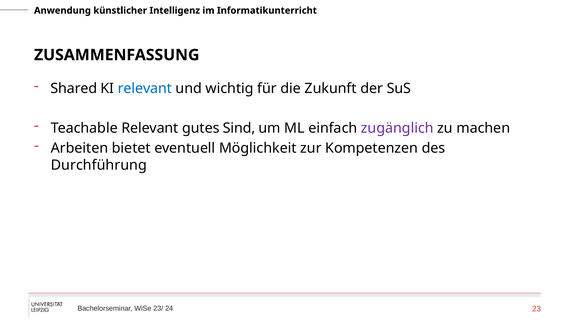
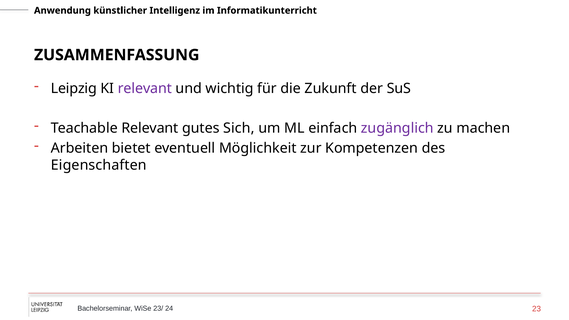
Shared: Shared -> Leipzig (74, 88)
relevant colour: blue -> purple (145, 88)
Sind: Sind -> Sich (239, 128)
Durchführung: Durchführung -> Eigenschaften (99, 165)
